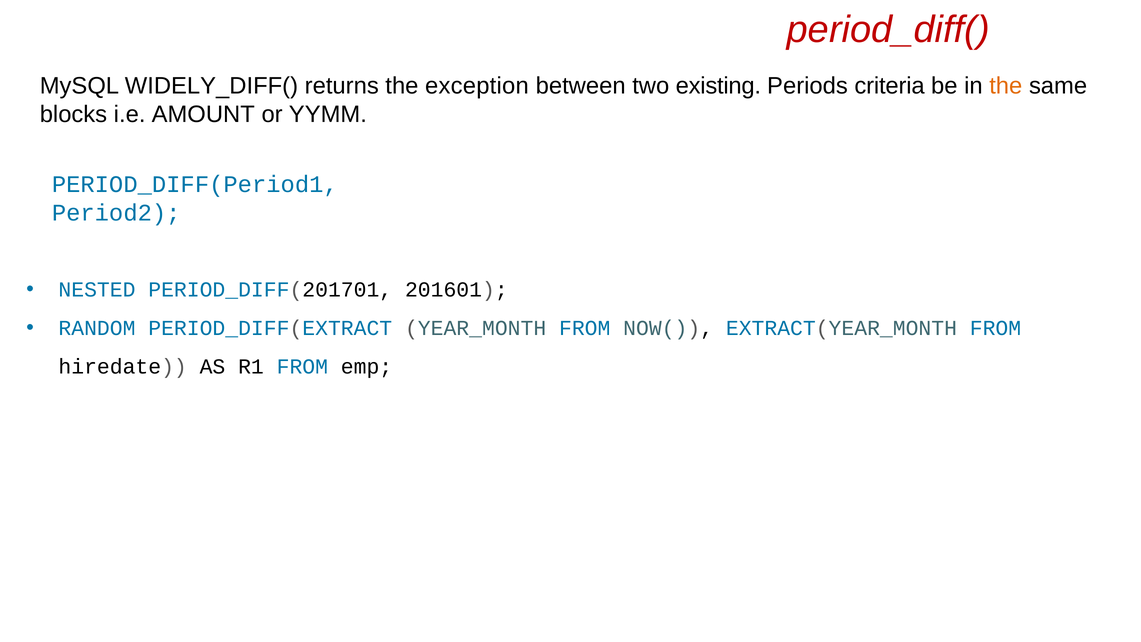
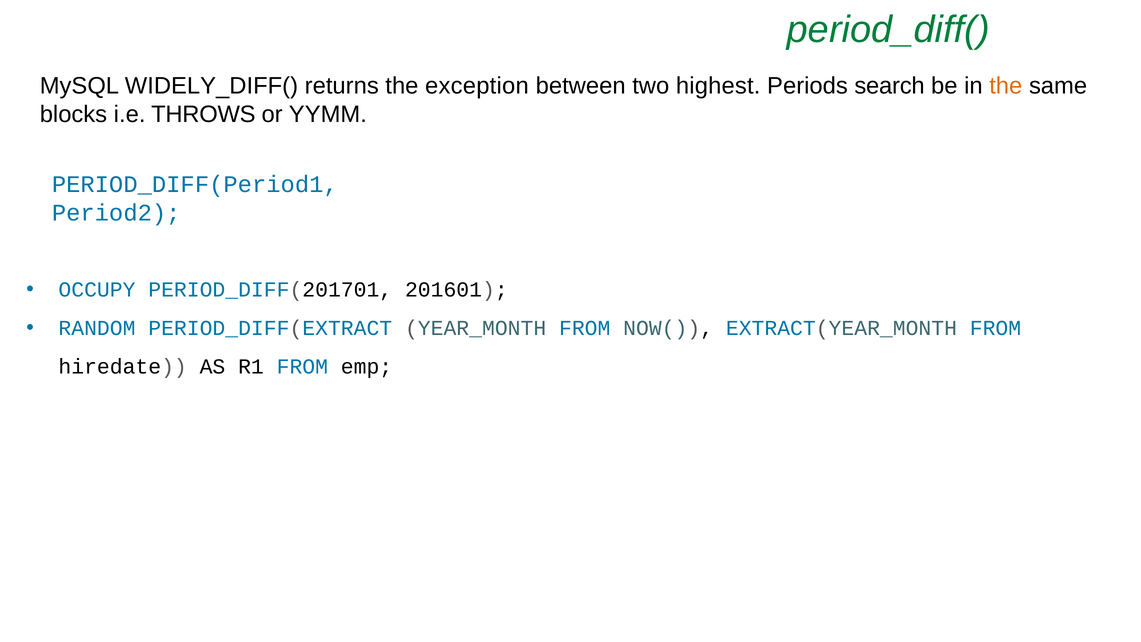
period_diff( colour: red -> green (888, 30)
existing: existing -> highest (718, 86)
criteria: criteria -> search (890, 86)
AMOUNT: AMOUNT -> THROWS (203, 114)
NESTED: NESTED -> OCCUPY (97, 290)
